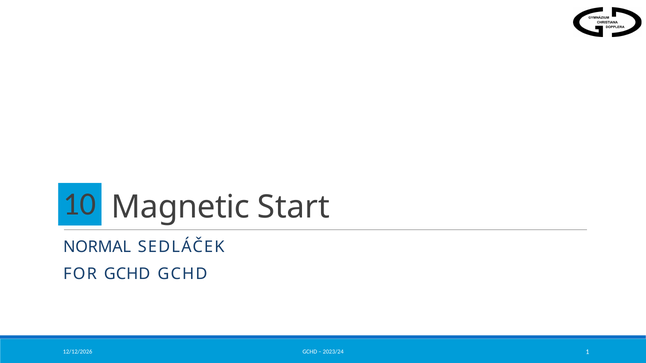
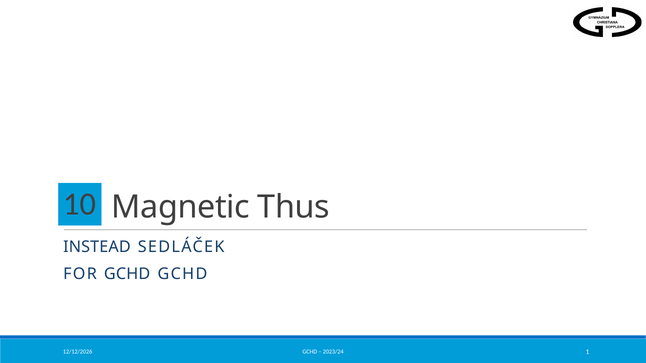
Start: Start -> Thus (294, 207)
NORMAL: NORMAL -> INSTEAD (97, 247)
